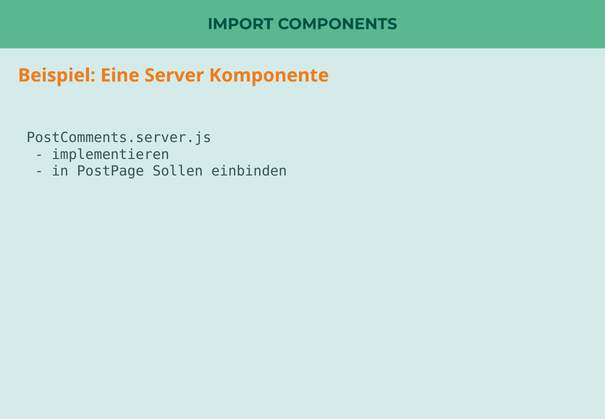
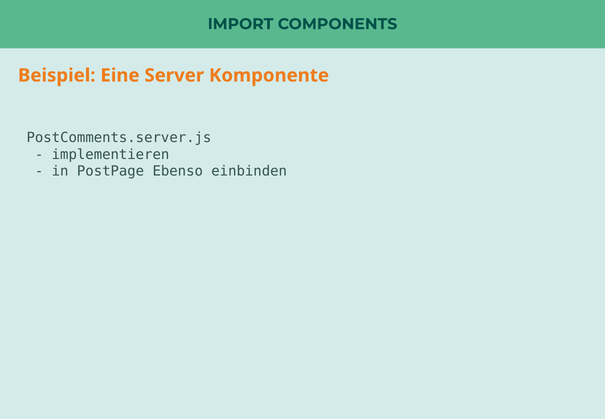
Sollen: Sollen -> Ebenso (178, 171)
